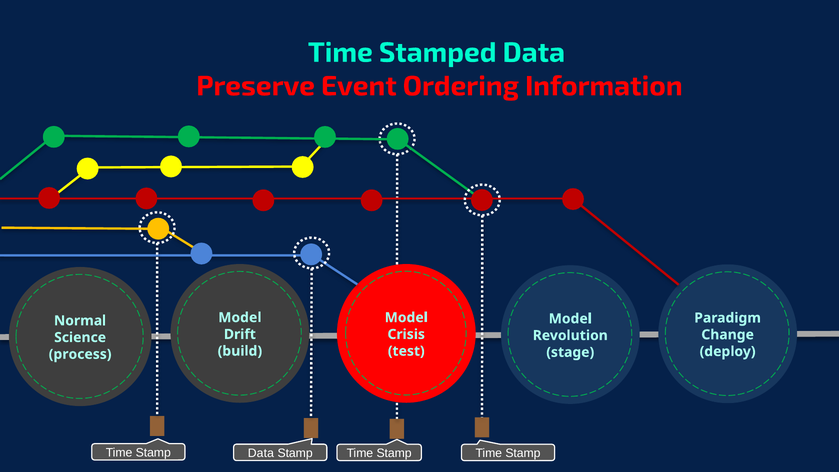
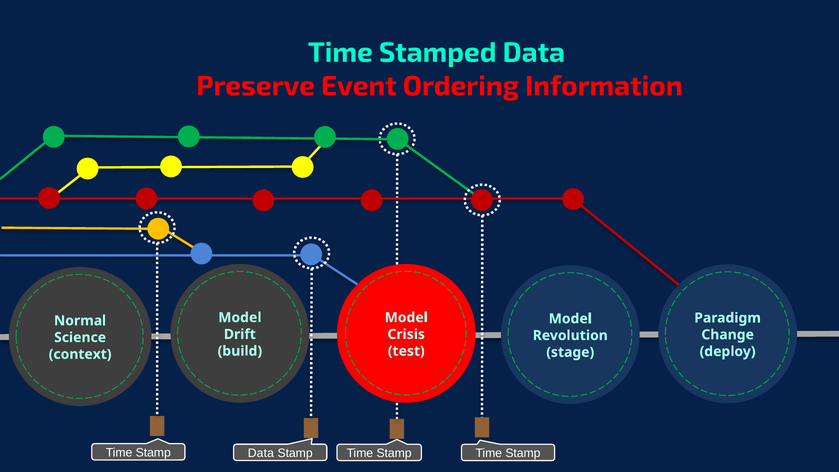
process: process -> context (80, 354)
